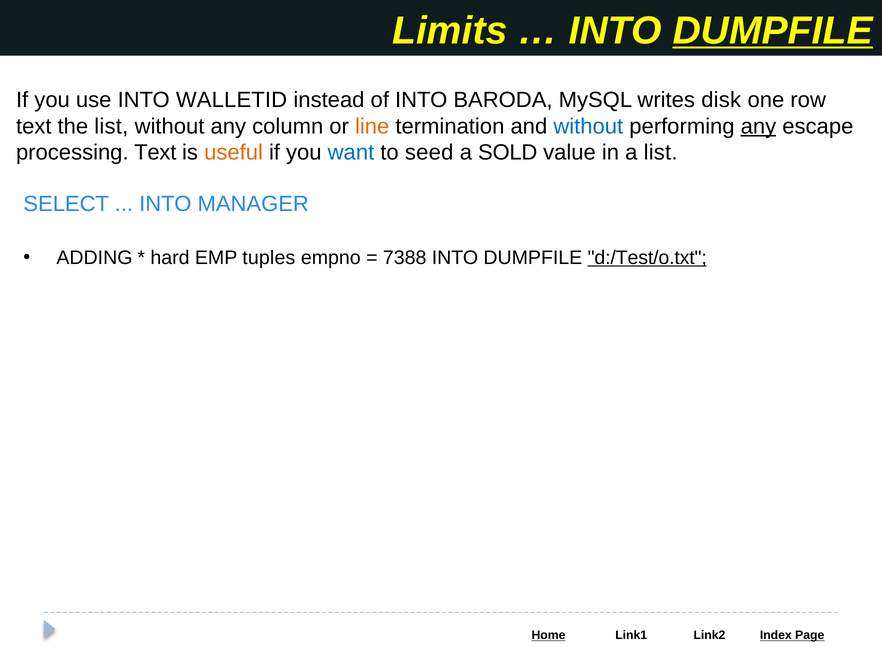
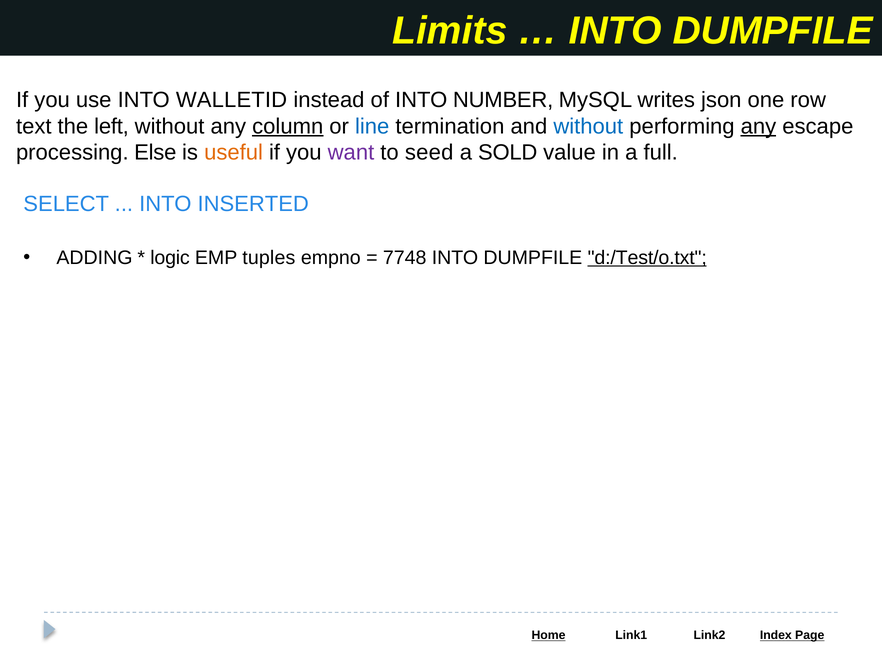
DUMPFILE underline: present -> none (773, 31)
BARODA: BARODA -> NUMBER (503, 100)
disk: disk -> json (721, 100)
the list: list -> left (112, 126)
column underline: none -> present (288, 126)
line colour: orange -> blue (372, 126)
processing Text: Text -> Else (155, 153)
want colour: blue -> purple (351, 153)
a list: list -> full (661, 153)
MANAGER: MANAGER -> INSERTED (253, 204)
hard: hard -> logic (170, 258)
7388: 7388 -> 7748 (405, 258)
